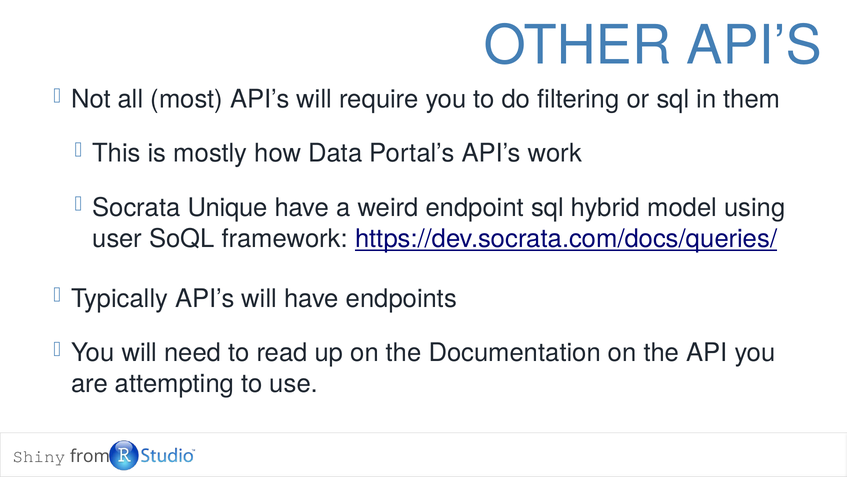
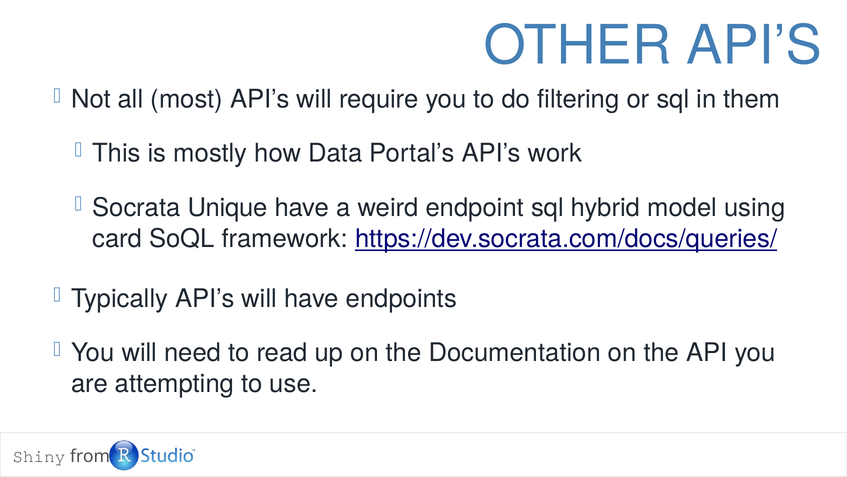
user: user -> card (117, 238)
